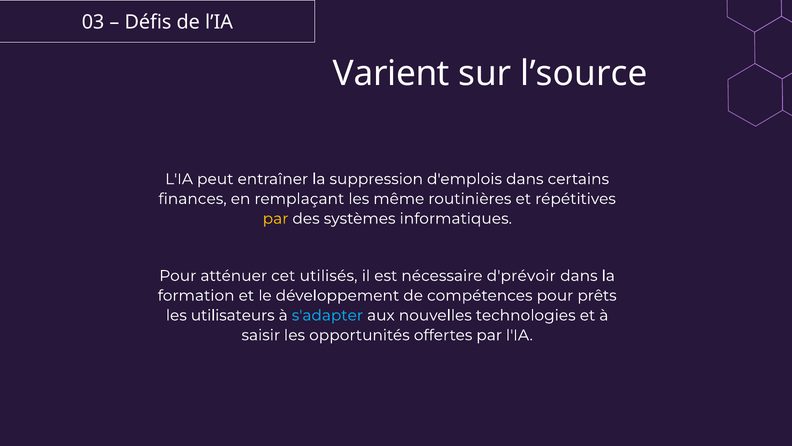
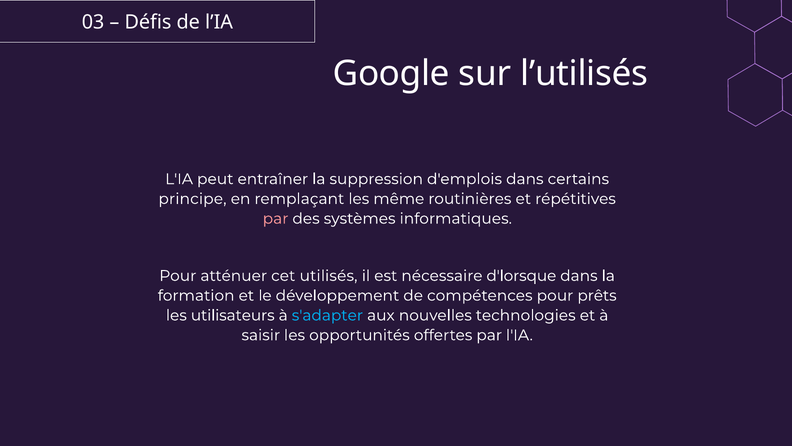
Varient: Varient -> Google (391, 74)
l’source: l’source -> l’utilisés (584, 74)
finances: finances -> principe (192, 199)
par colour: yellow -> pink (276, 218)
d'prévoir: d'prévoir -> d'lorsque (521, 276)
